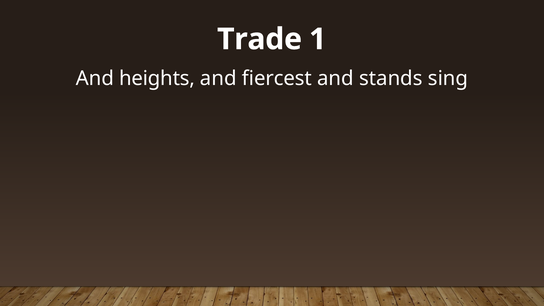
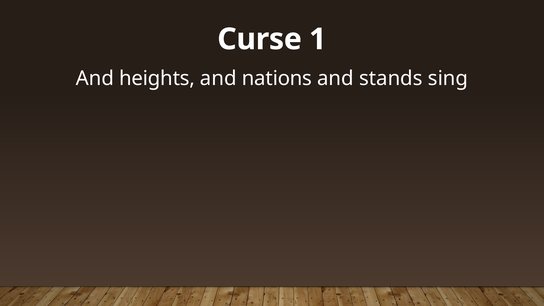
Trade: Trade -> Curse (260, 39)
fiercest: fiercest -> nations (277, 79)
